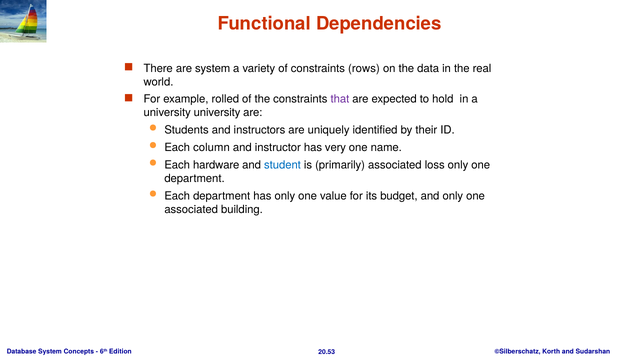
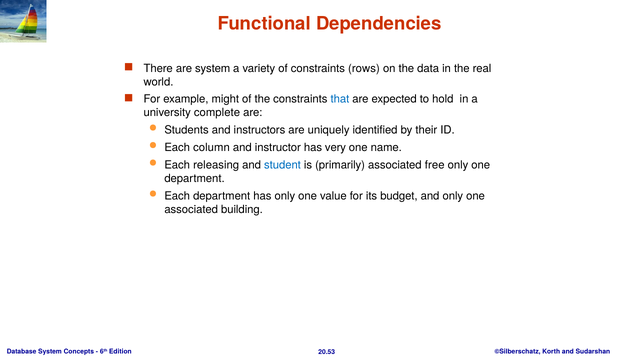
rolled: rolled -> might (225, 99)
that colour: purple -> blue (340, 99)
university university: university -> complete (217, 113)
hardware: hardware -> releasing (216, 165)
loss: loss -> free (435, 165)
